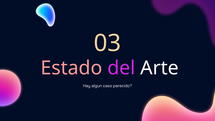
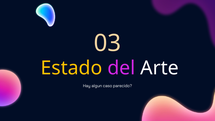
Estado colour: pink -> yellow (71, 68)
